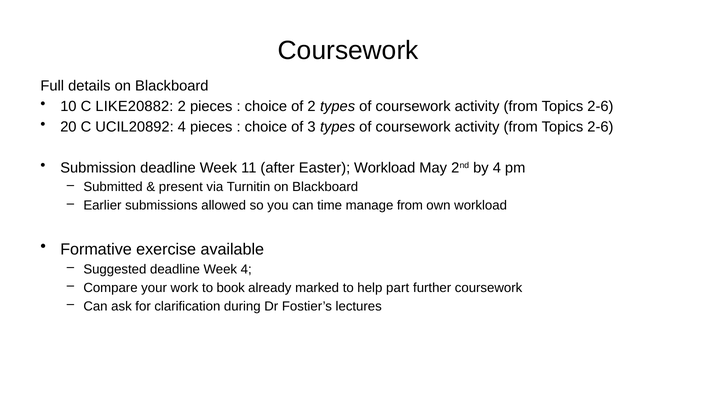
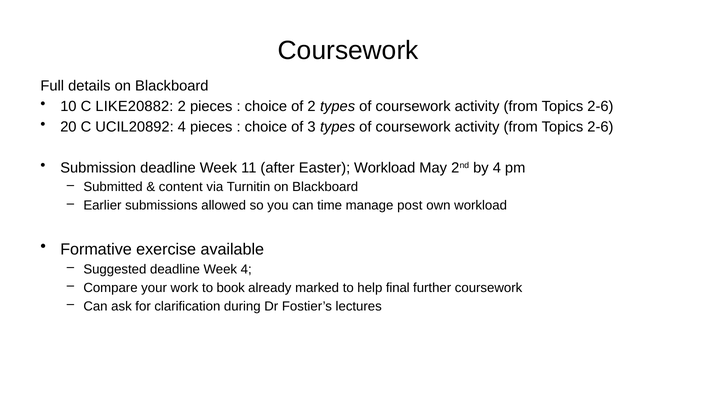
present: present -> content (181, 187)
manage from: from -> post (410, 206)
part: part -> final (398, 288)
